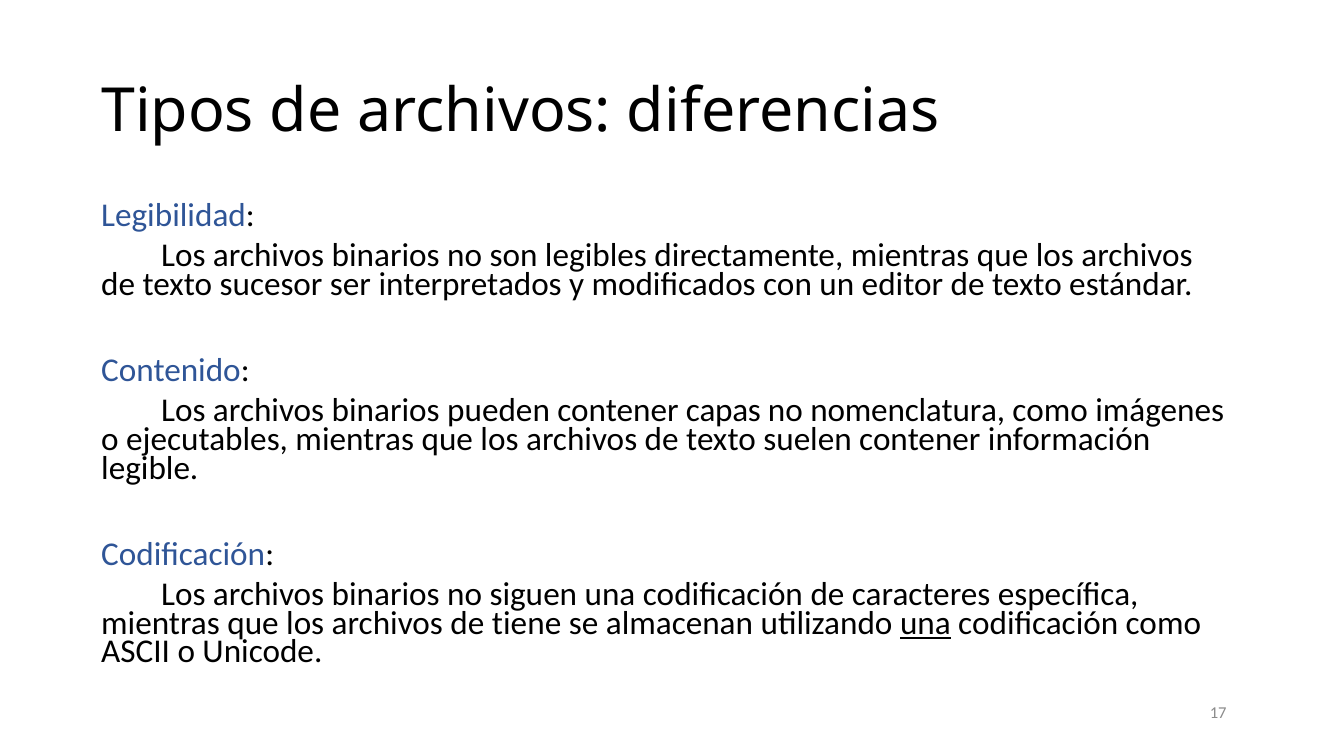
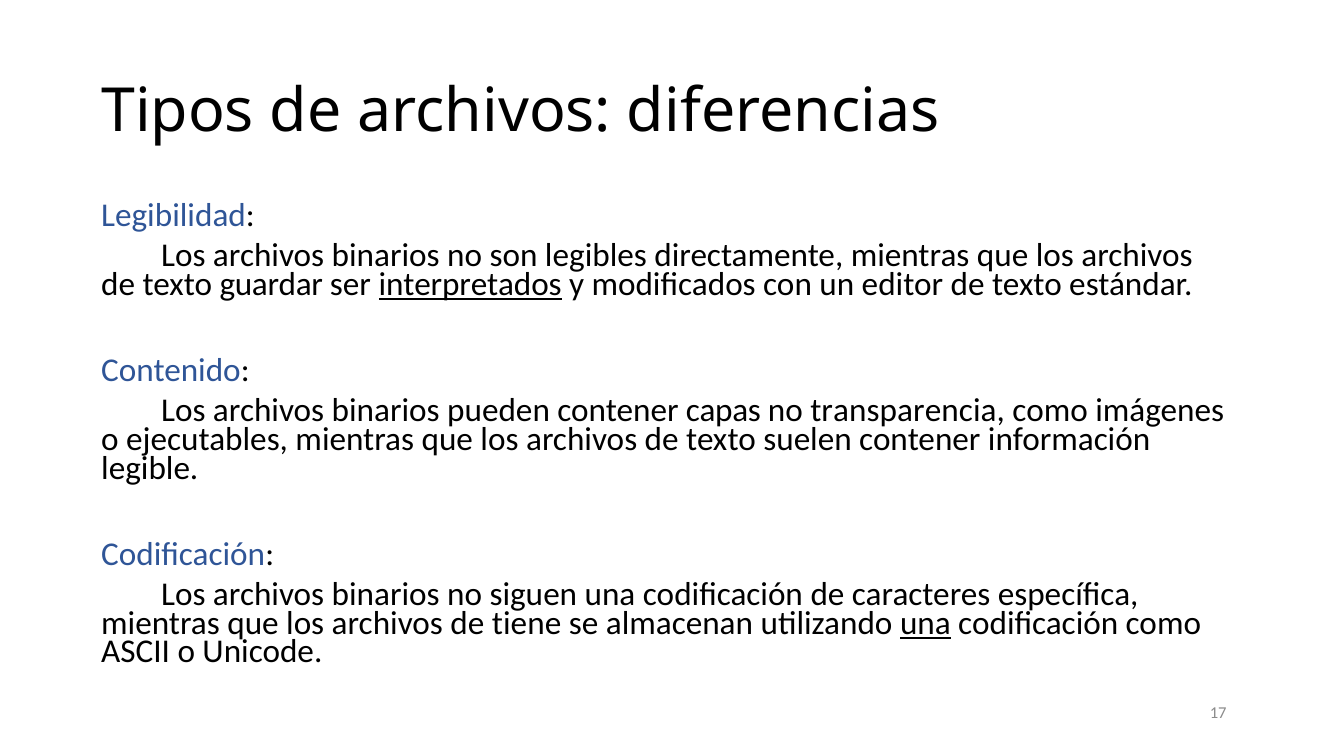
sucesor: sucesor -> guardar (271, 284)
interpretados underline: none -> present (470, 284)
nomenclatura: nomenclatura -> transparencia (908, 411)
